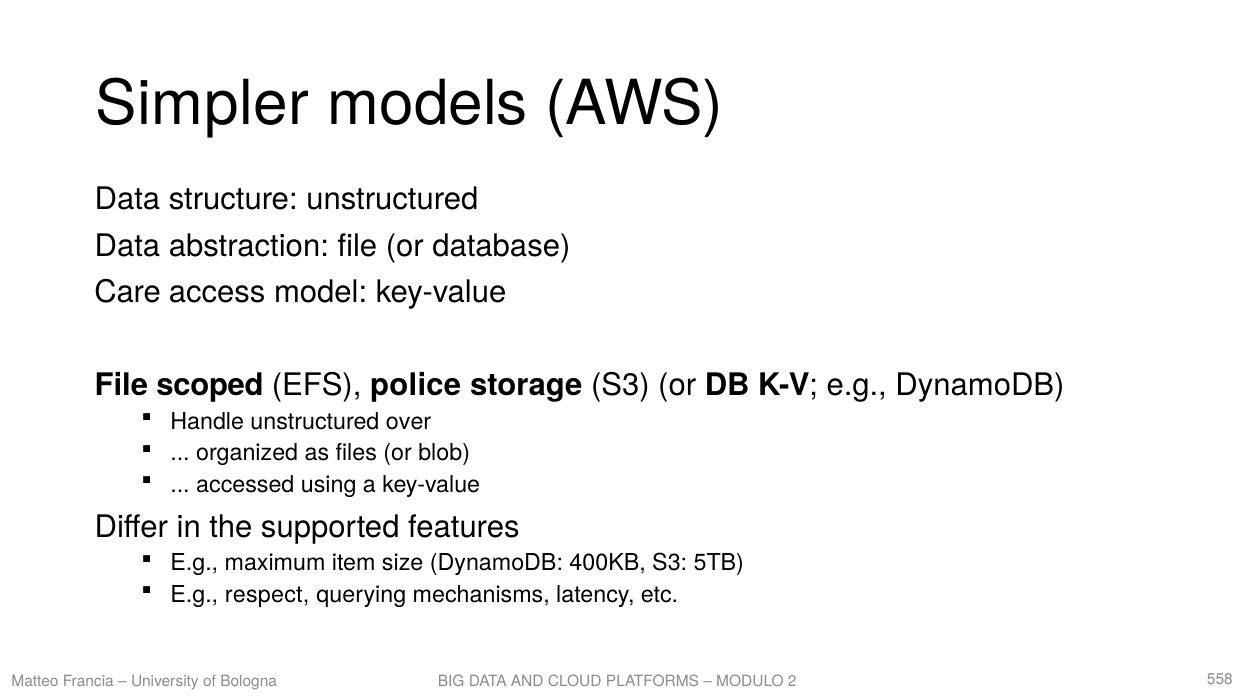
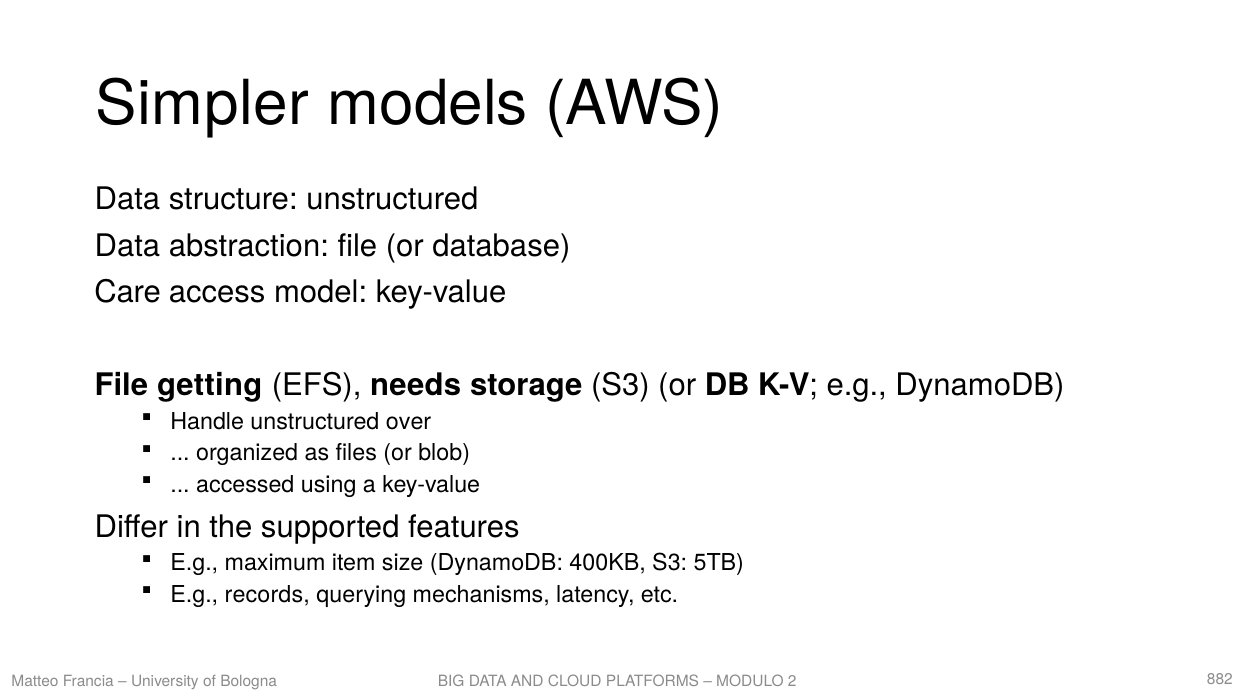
scoped: scoped -> getting (210, 385)
police: police -> needs (416, 385)
respect: respect -> records (267, 594)
558: 558 -> 882 (1220, 679)
